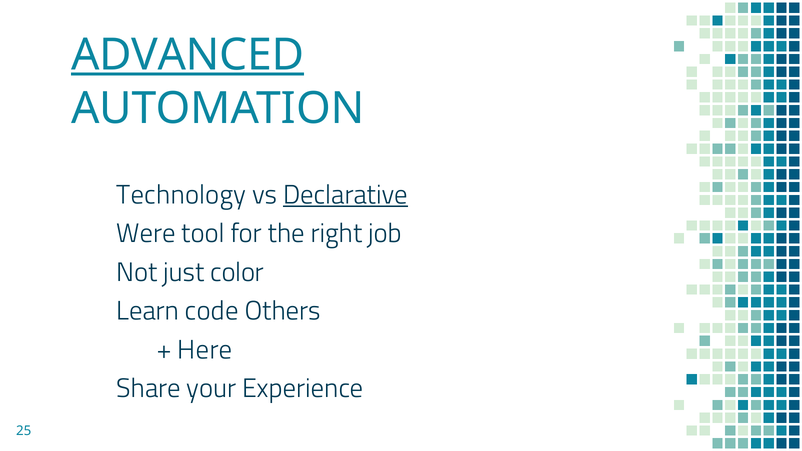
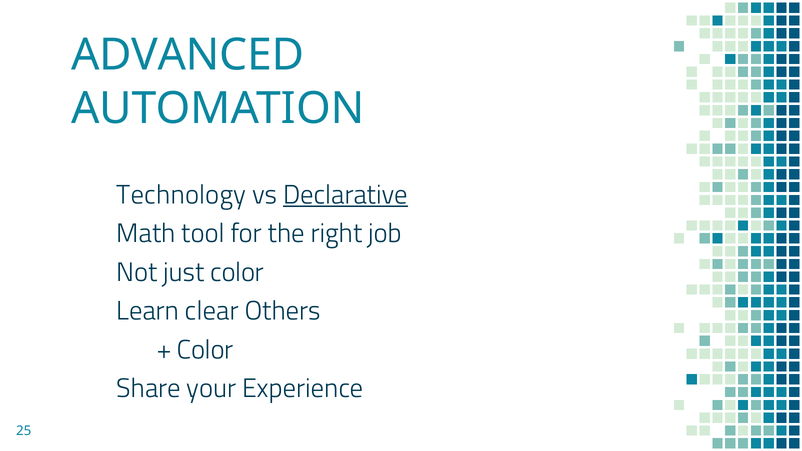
ADVANCED underline: present -> none (188, 55)
Were: Were -> Math (146, 234)
code: code -> clear (212, 311)
Here: Here -> Color (205, 350)
